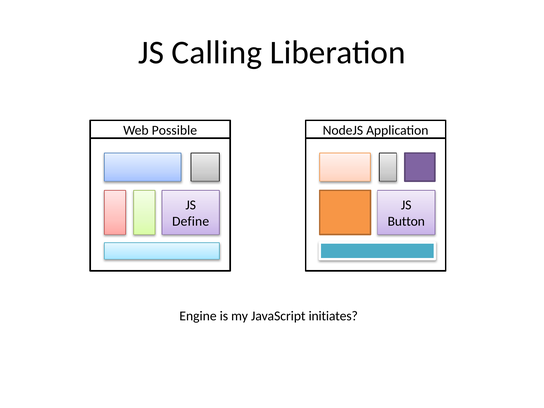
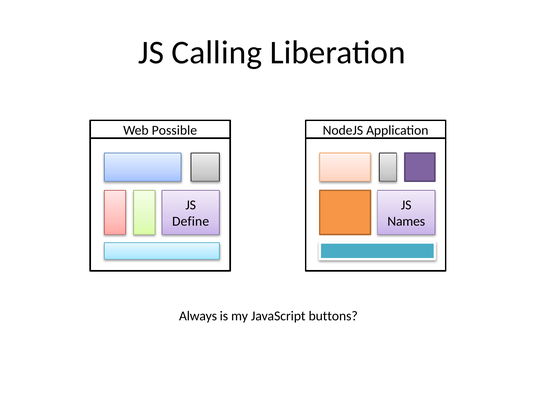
Button: Button -> Names (406, 221)
Engine: Engine -> Always (198, 316)
initiates: initiates -> buttons (333, 316)
